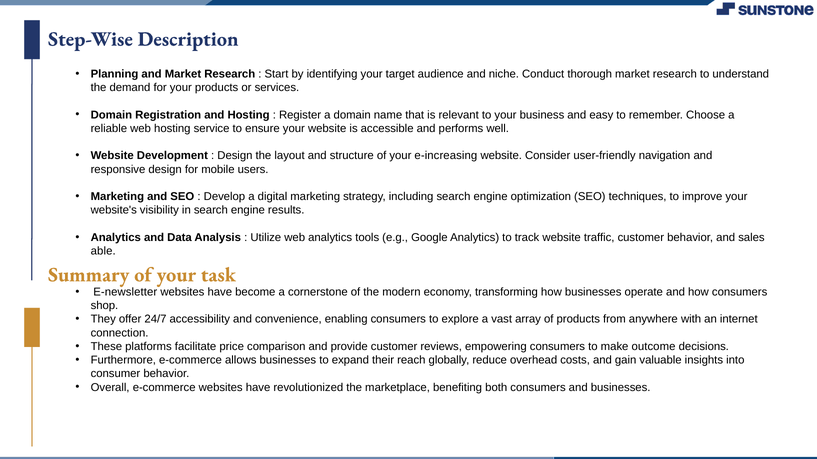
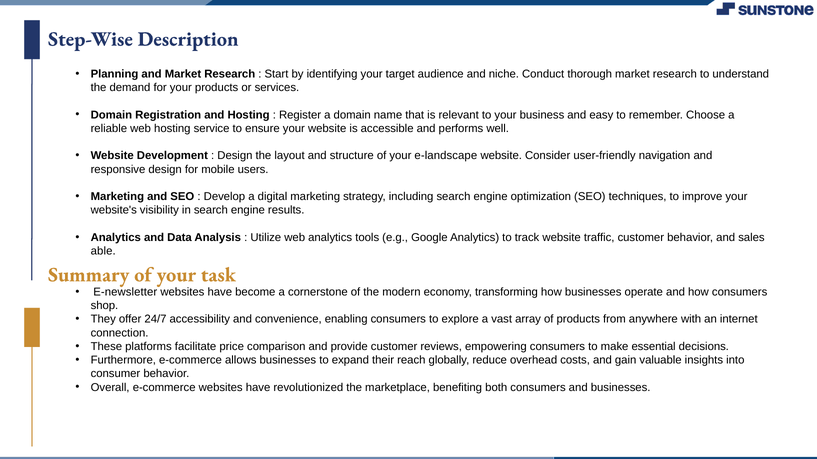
e-increasing: e-increasing -> e-landscape (446, 156)
outcome: outcome -> essential (654, 347)
